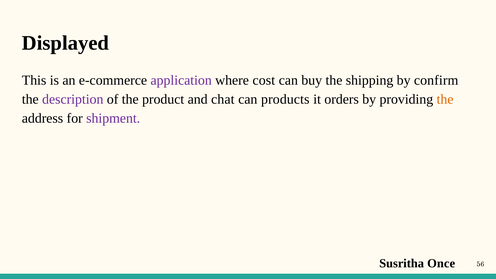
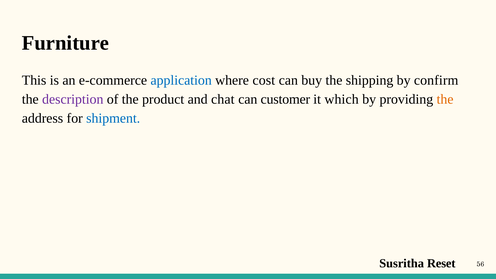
Displayed: Displayed -> Furniture (65, 43)
application colour: purple -> blue (181, 80)
products: products -> customer (285, 99)
orders: orders -> which (342, 99)
shipment colour: purple -> blue (113, 118)
Once: Once -> Reset (441, 263)
